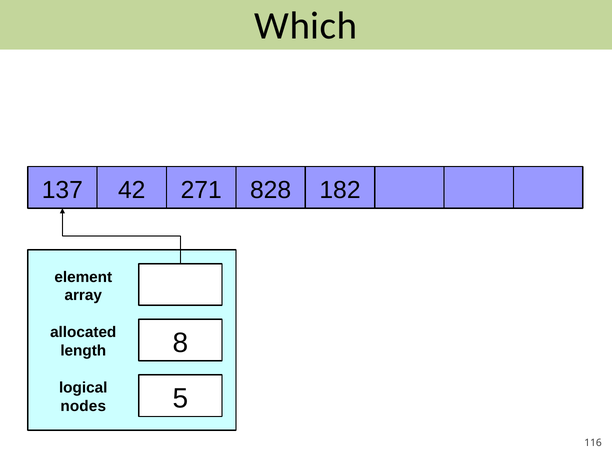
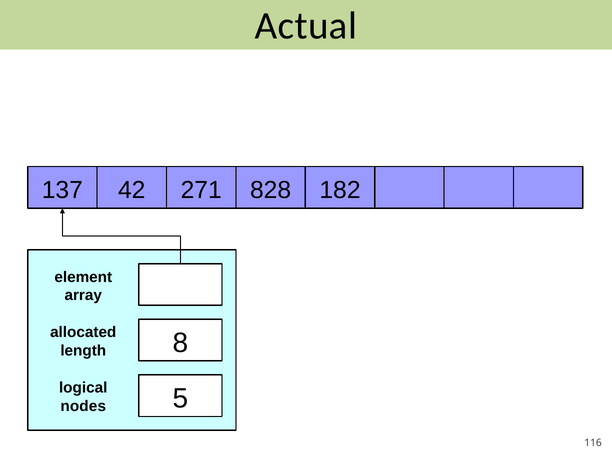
Which: Which -> Actual (306, 26)
